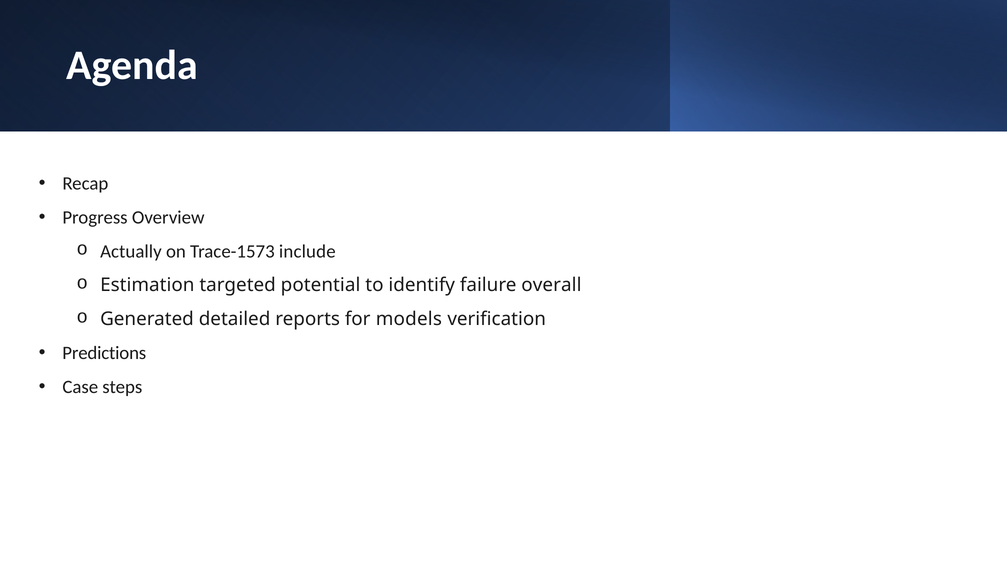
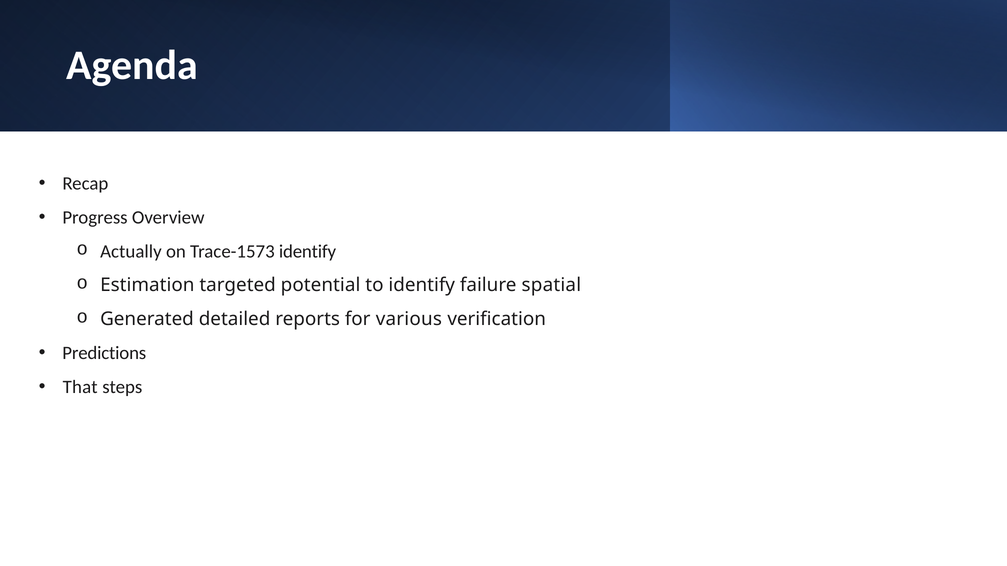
Trace-1573 include: include -> identify (307, 251)
overall: overall -> spatial (551, 285)
models: models -> various (409, 319)
Case: Case -> That (80, 387)
